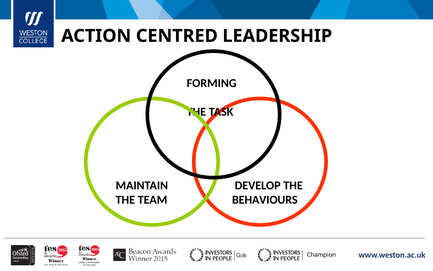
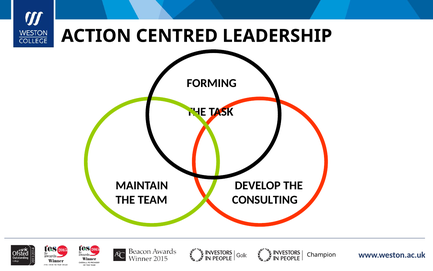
BEHAVIOURS: BEHAVIOURS -> CONSULTING (265, 200)
